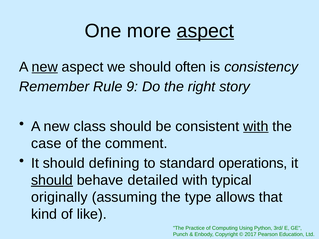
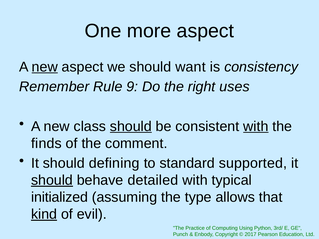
aspect underline: present -> none (205, 31)
often: often -> want (191, 67)
story: story -> uses (235, 87)
should underline: none -> present (131, 126)
case: case -> finds (46, 144)
operations: operations -> supported (253, 163)
originally: originally -> initialized (60, 197)
kind underline: none -> present (44, 214)
like: like -> evil (92, 214)
